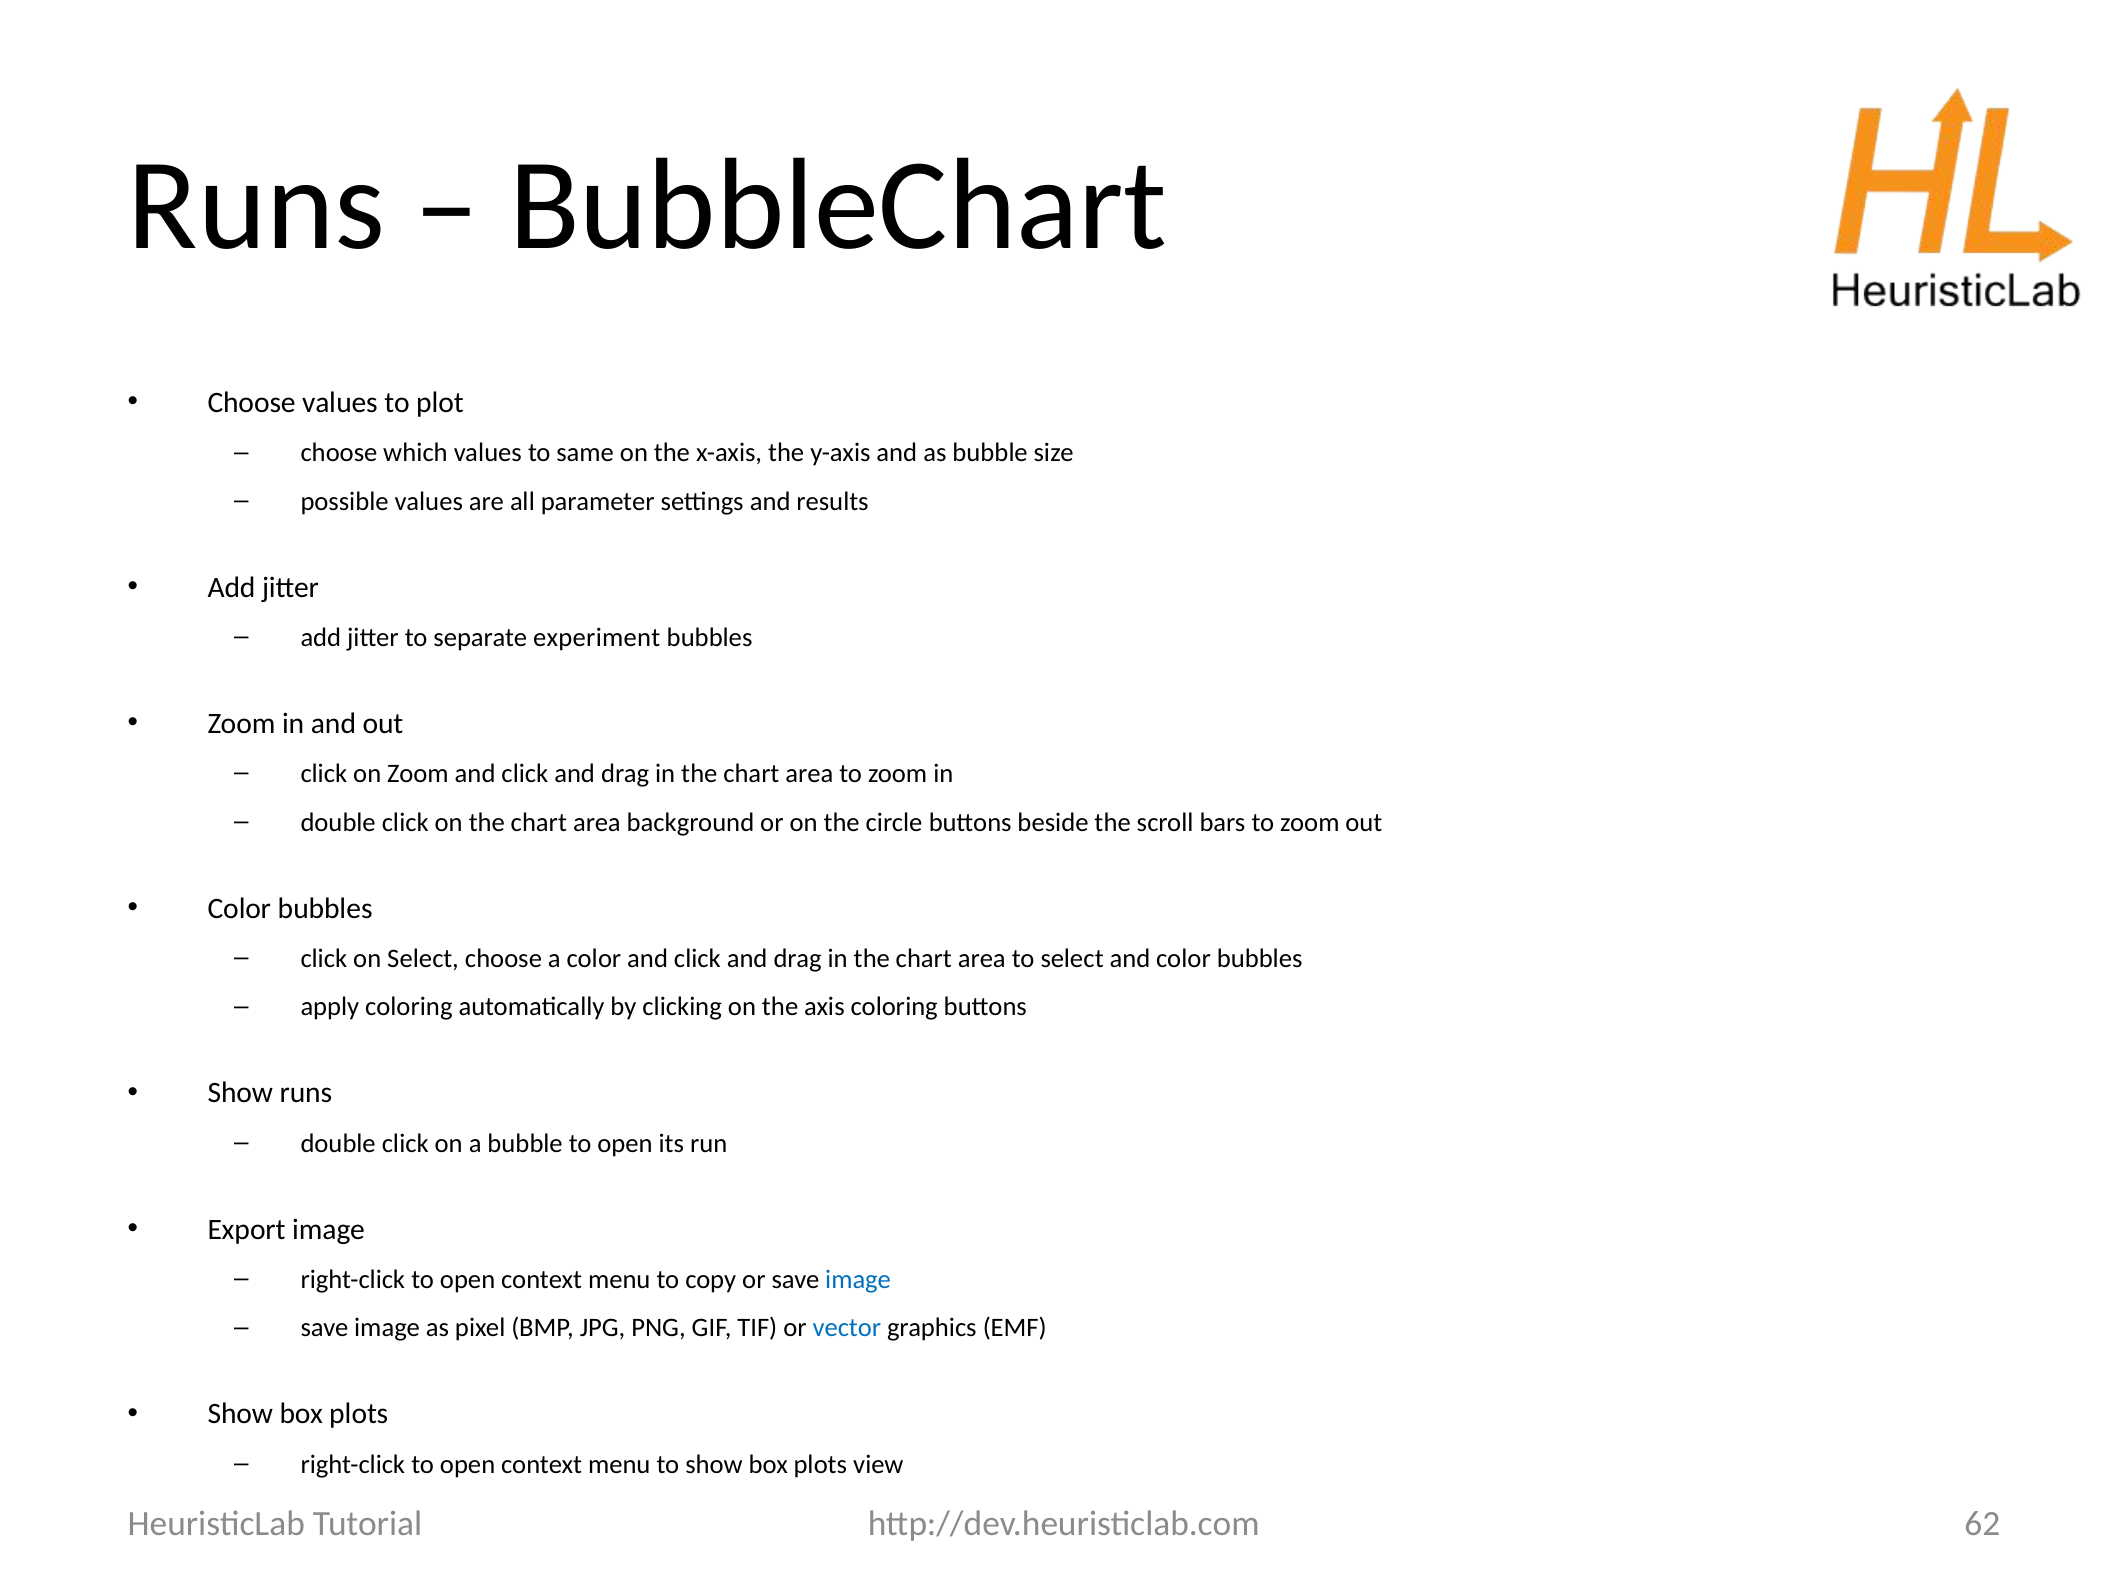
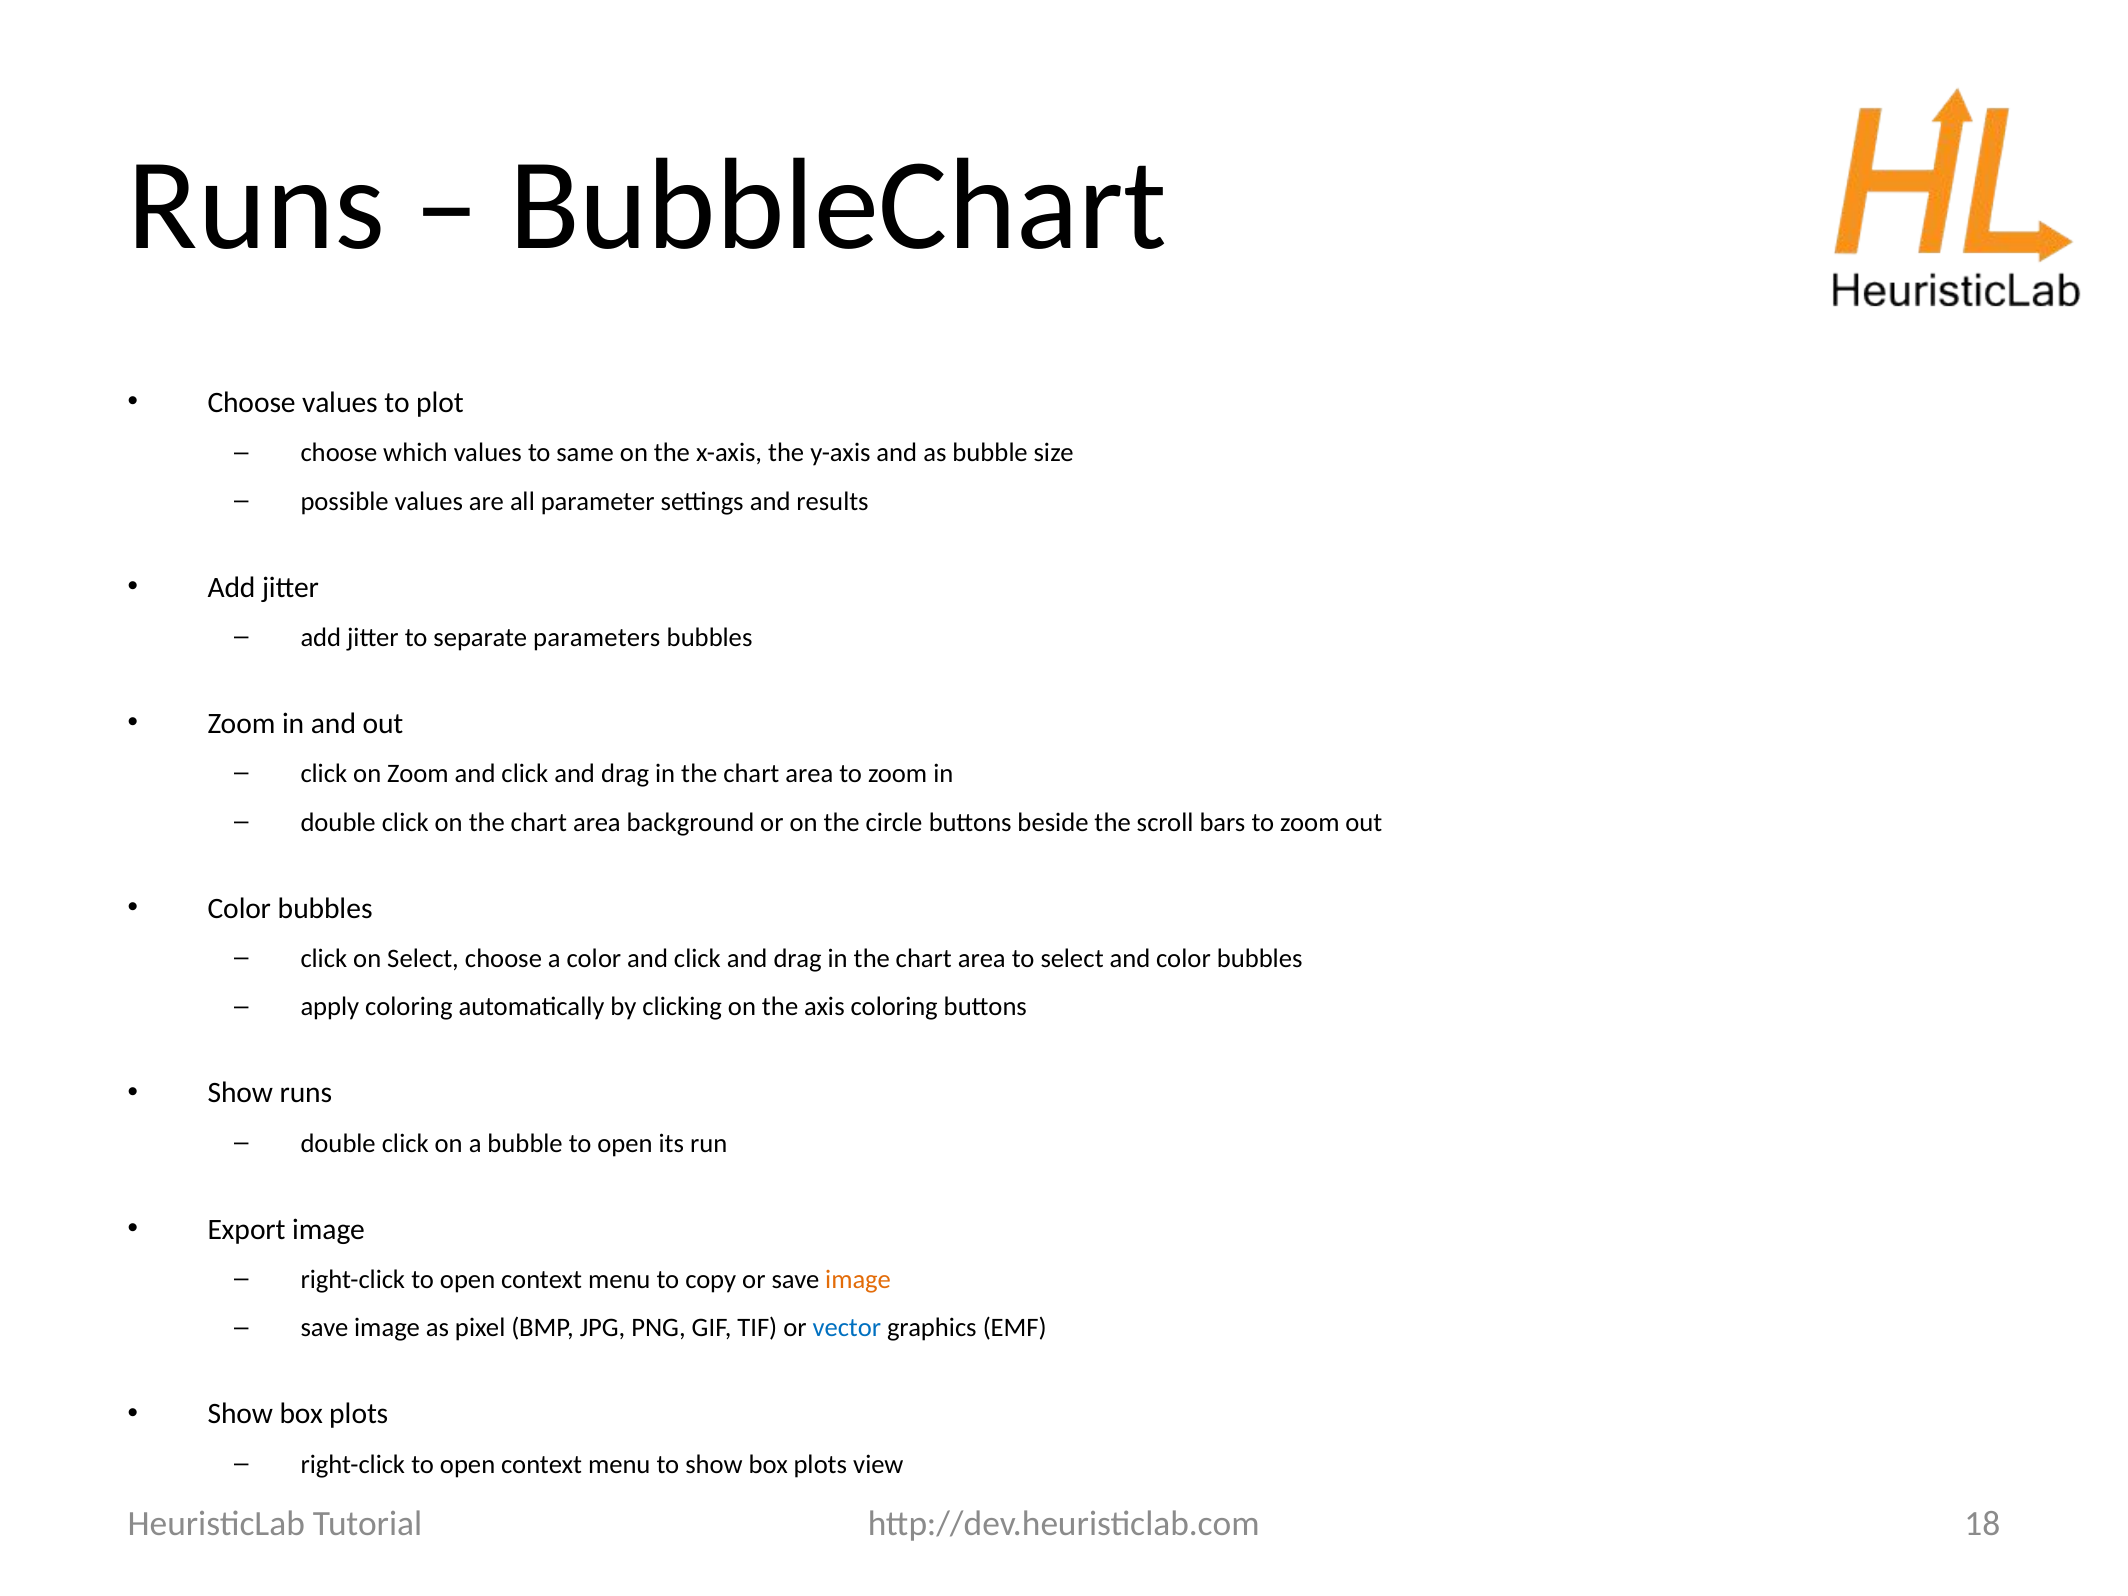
experiment: experiment -> parameters (597, 638)
image colour: blue -> orange (858, 1279)
62: 62 -> 18 (1982, 1524)
